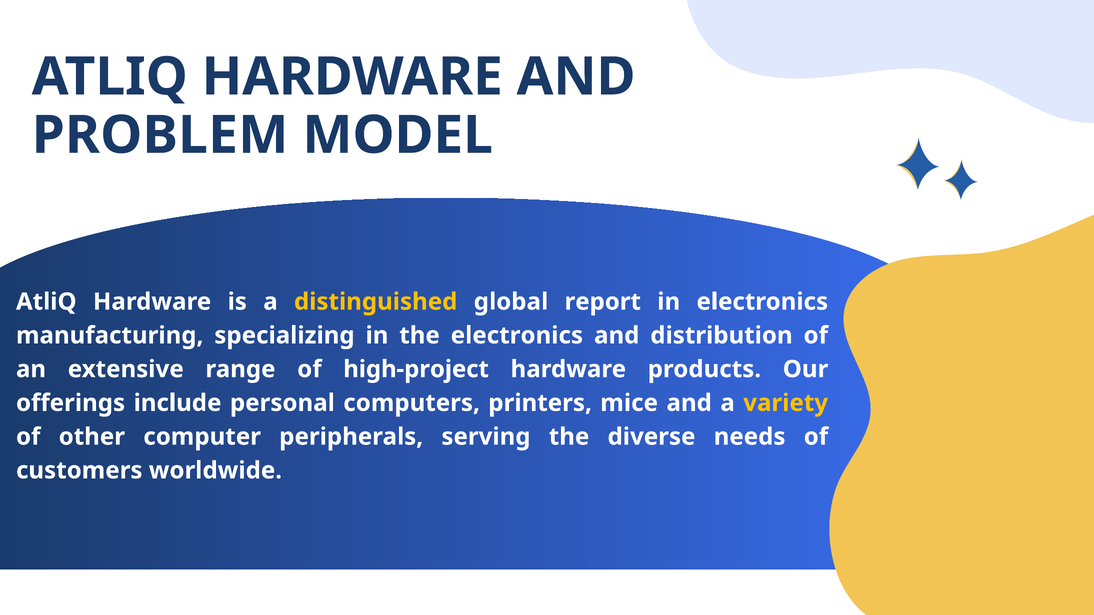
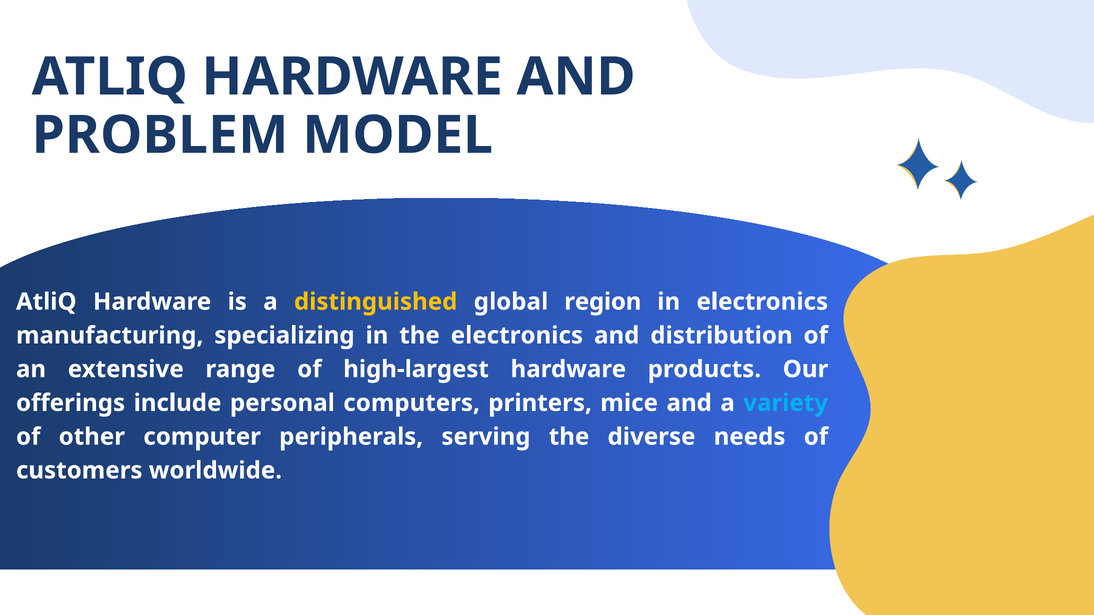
report: report -> region (603, 302)
high-project: high-project -> high-largest (416, 369)
variety colour: yellow -> light blue (786, 403)
